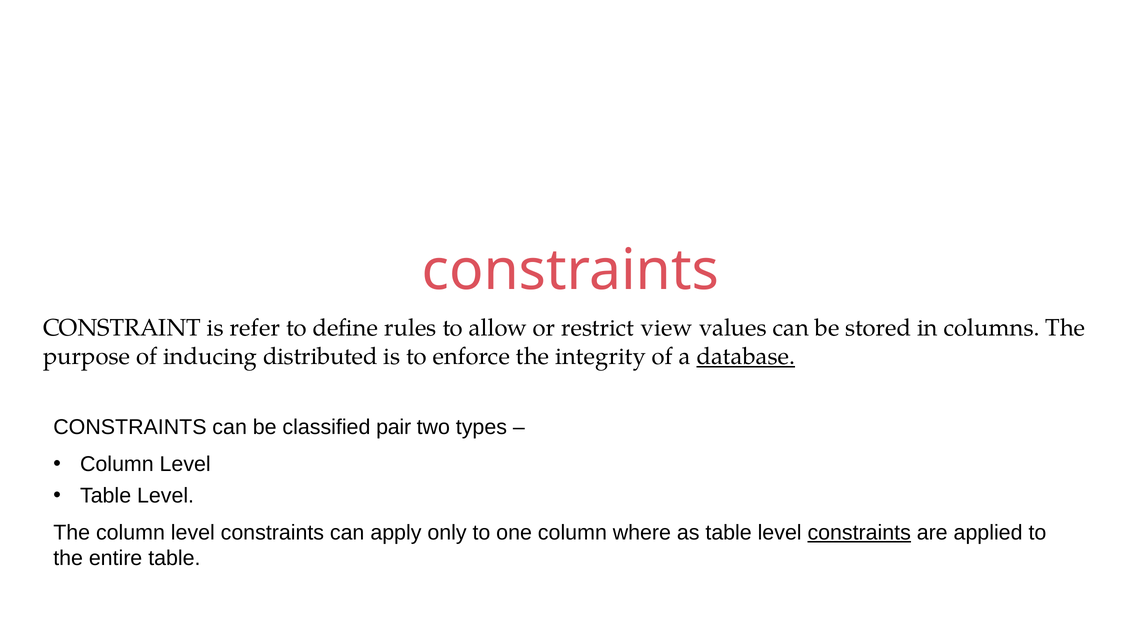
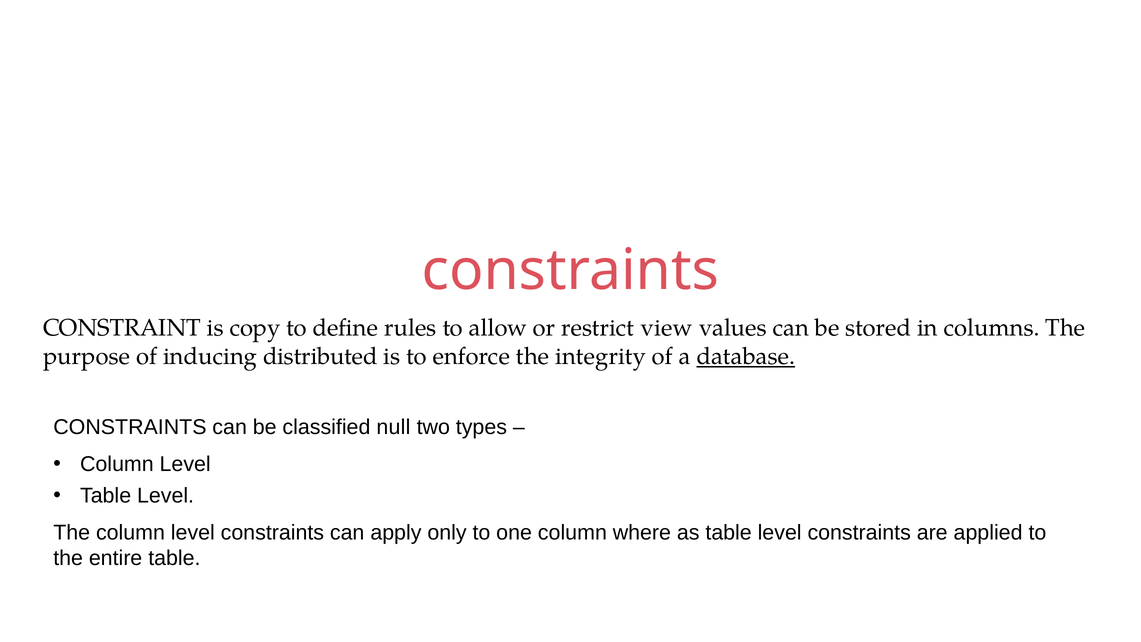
refer: refer -> copy (255, 328)
pair: pair -> null (393, 427)
constraints underline: present -> none (859, 533)
